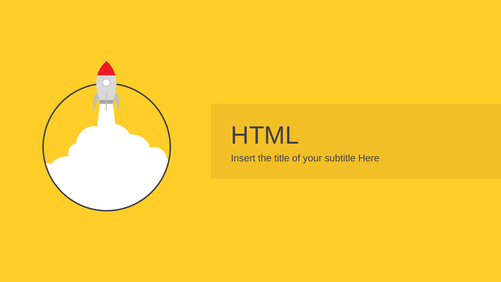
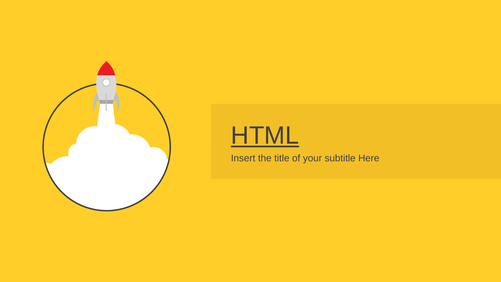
HTML underline: none -> present (265, 136)
